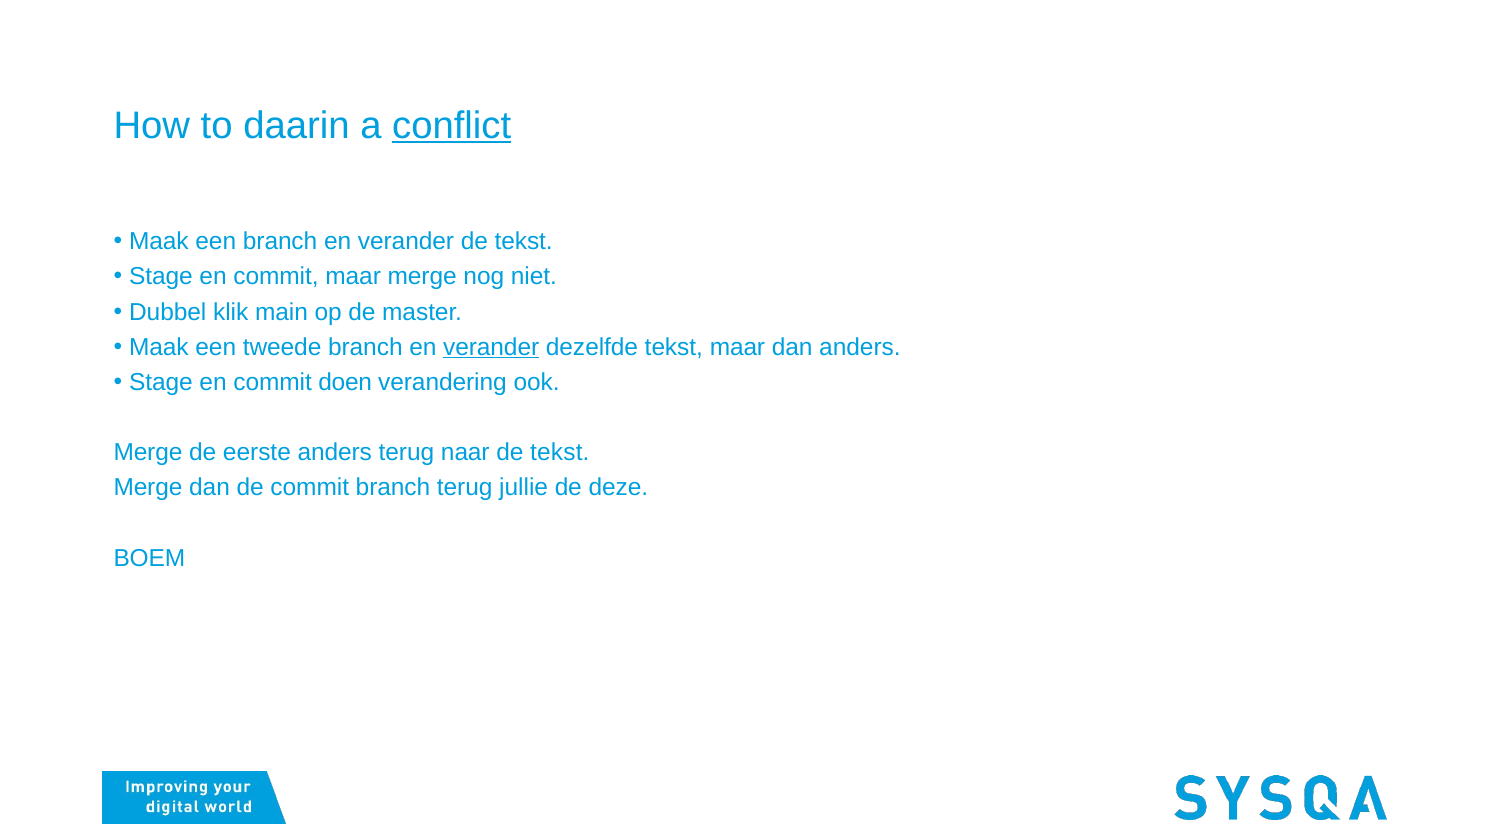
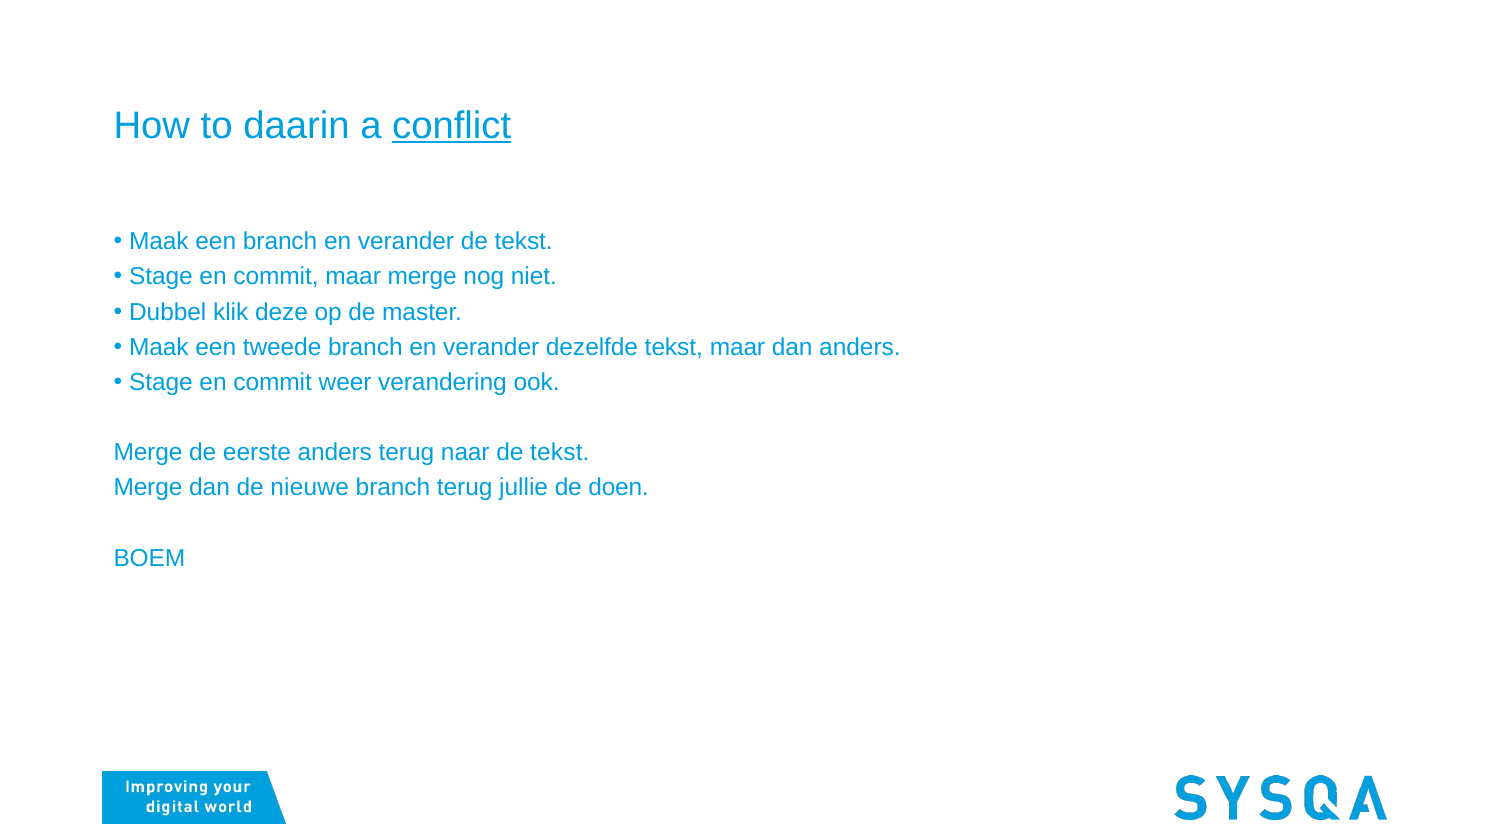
main: main -> deze (281, 312)
verander underline: present -> none (491, 347)
doen: doen -> weer (345, 382)
de commit: commit -> nieuwe (310, 488)
deze: deze -> doen (619, 488)
